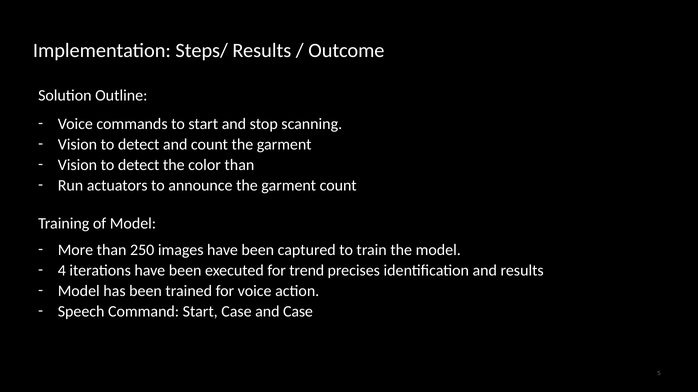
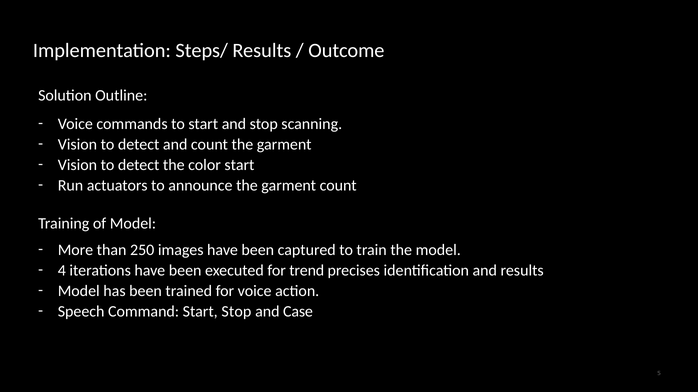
color than: than -> start (239, 165)
Start Case: Case -> Stop (236, 312)
